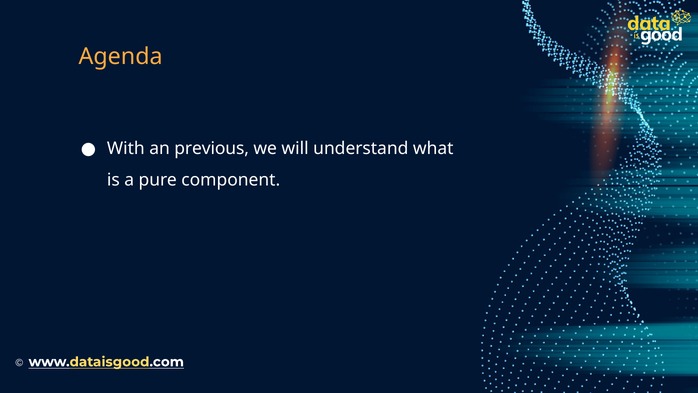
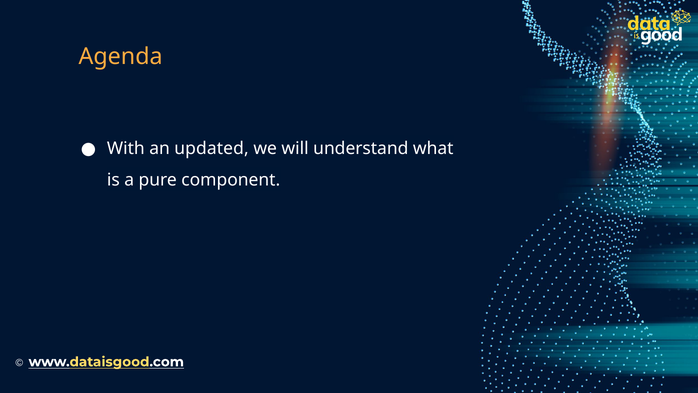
previous: previous -> updated (212, 148)
